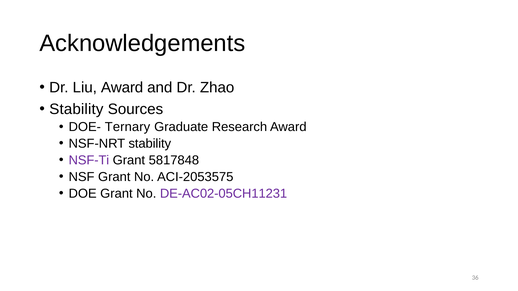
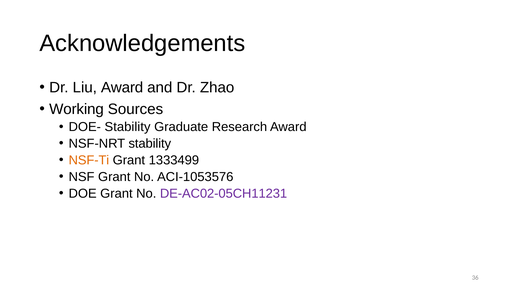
Stability: Stability -> Working (77, 109)
DOE- Ternary: Ternary -> Stability (128, 127)
NSF-Ti colour: purple -> orange (89, 160)
5817848: 5817848 -> 1333499 (174, 160)
ACI-2053575: ACI-2053575 -> ACI-1053576 (195, 177)
